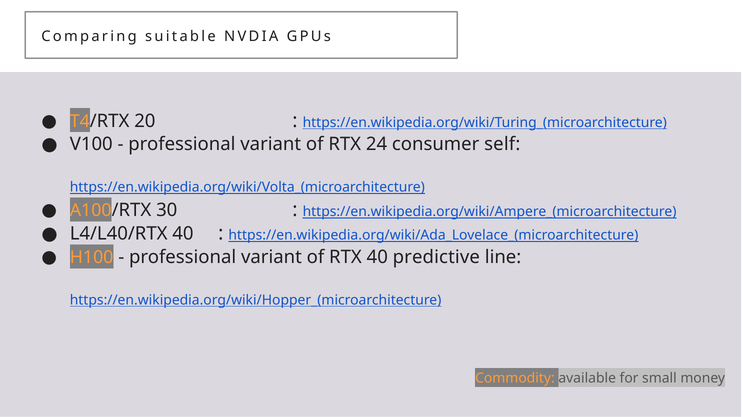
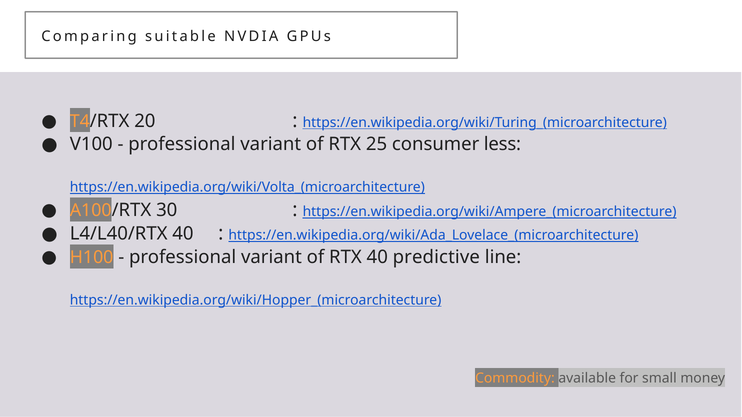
24: 24 -> 25 (377, 145)
self: self -> less (502, 145)
